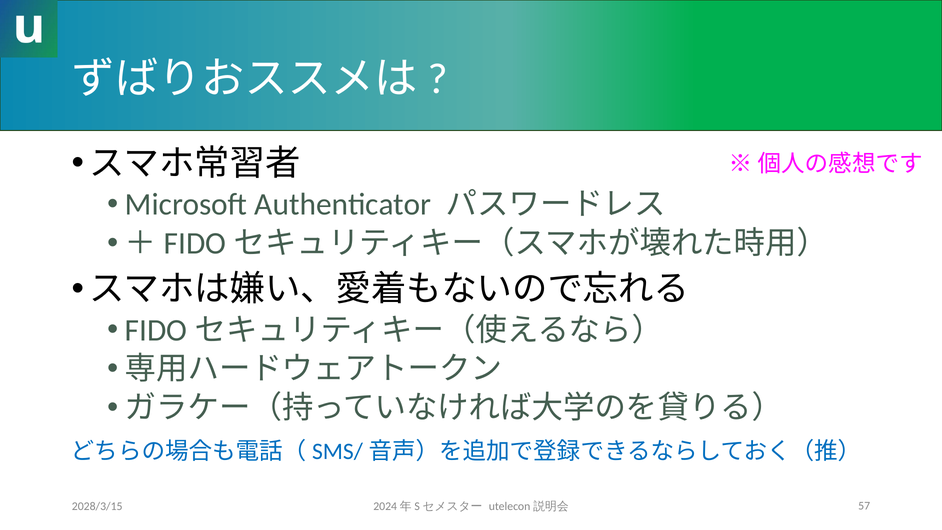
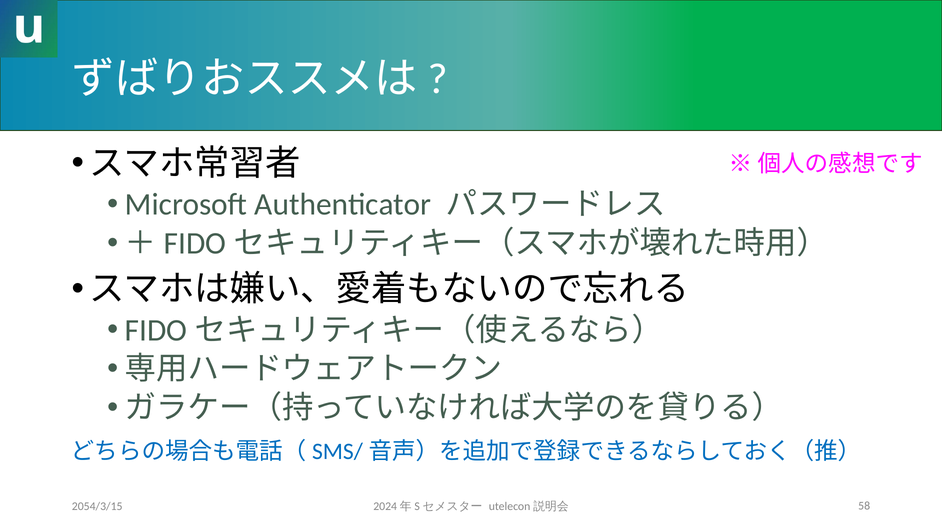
2028/3/15: 2028/3/15 -> 2054/3/15 (97, 506)
57: 57 -> 58 (864, 506)
